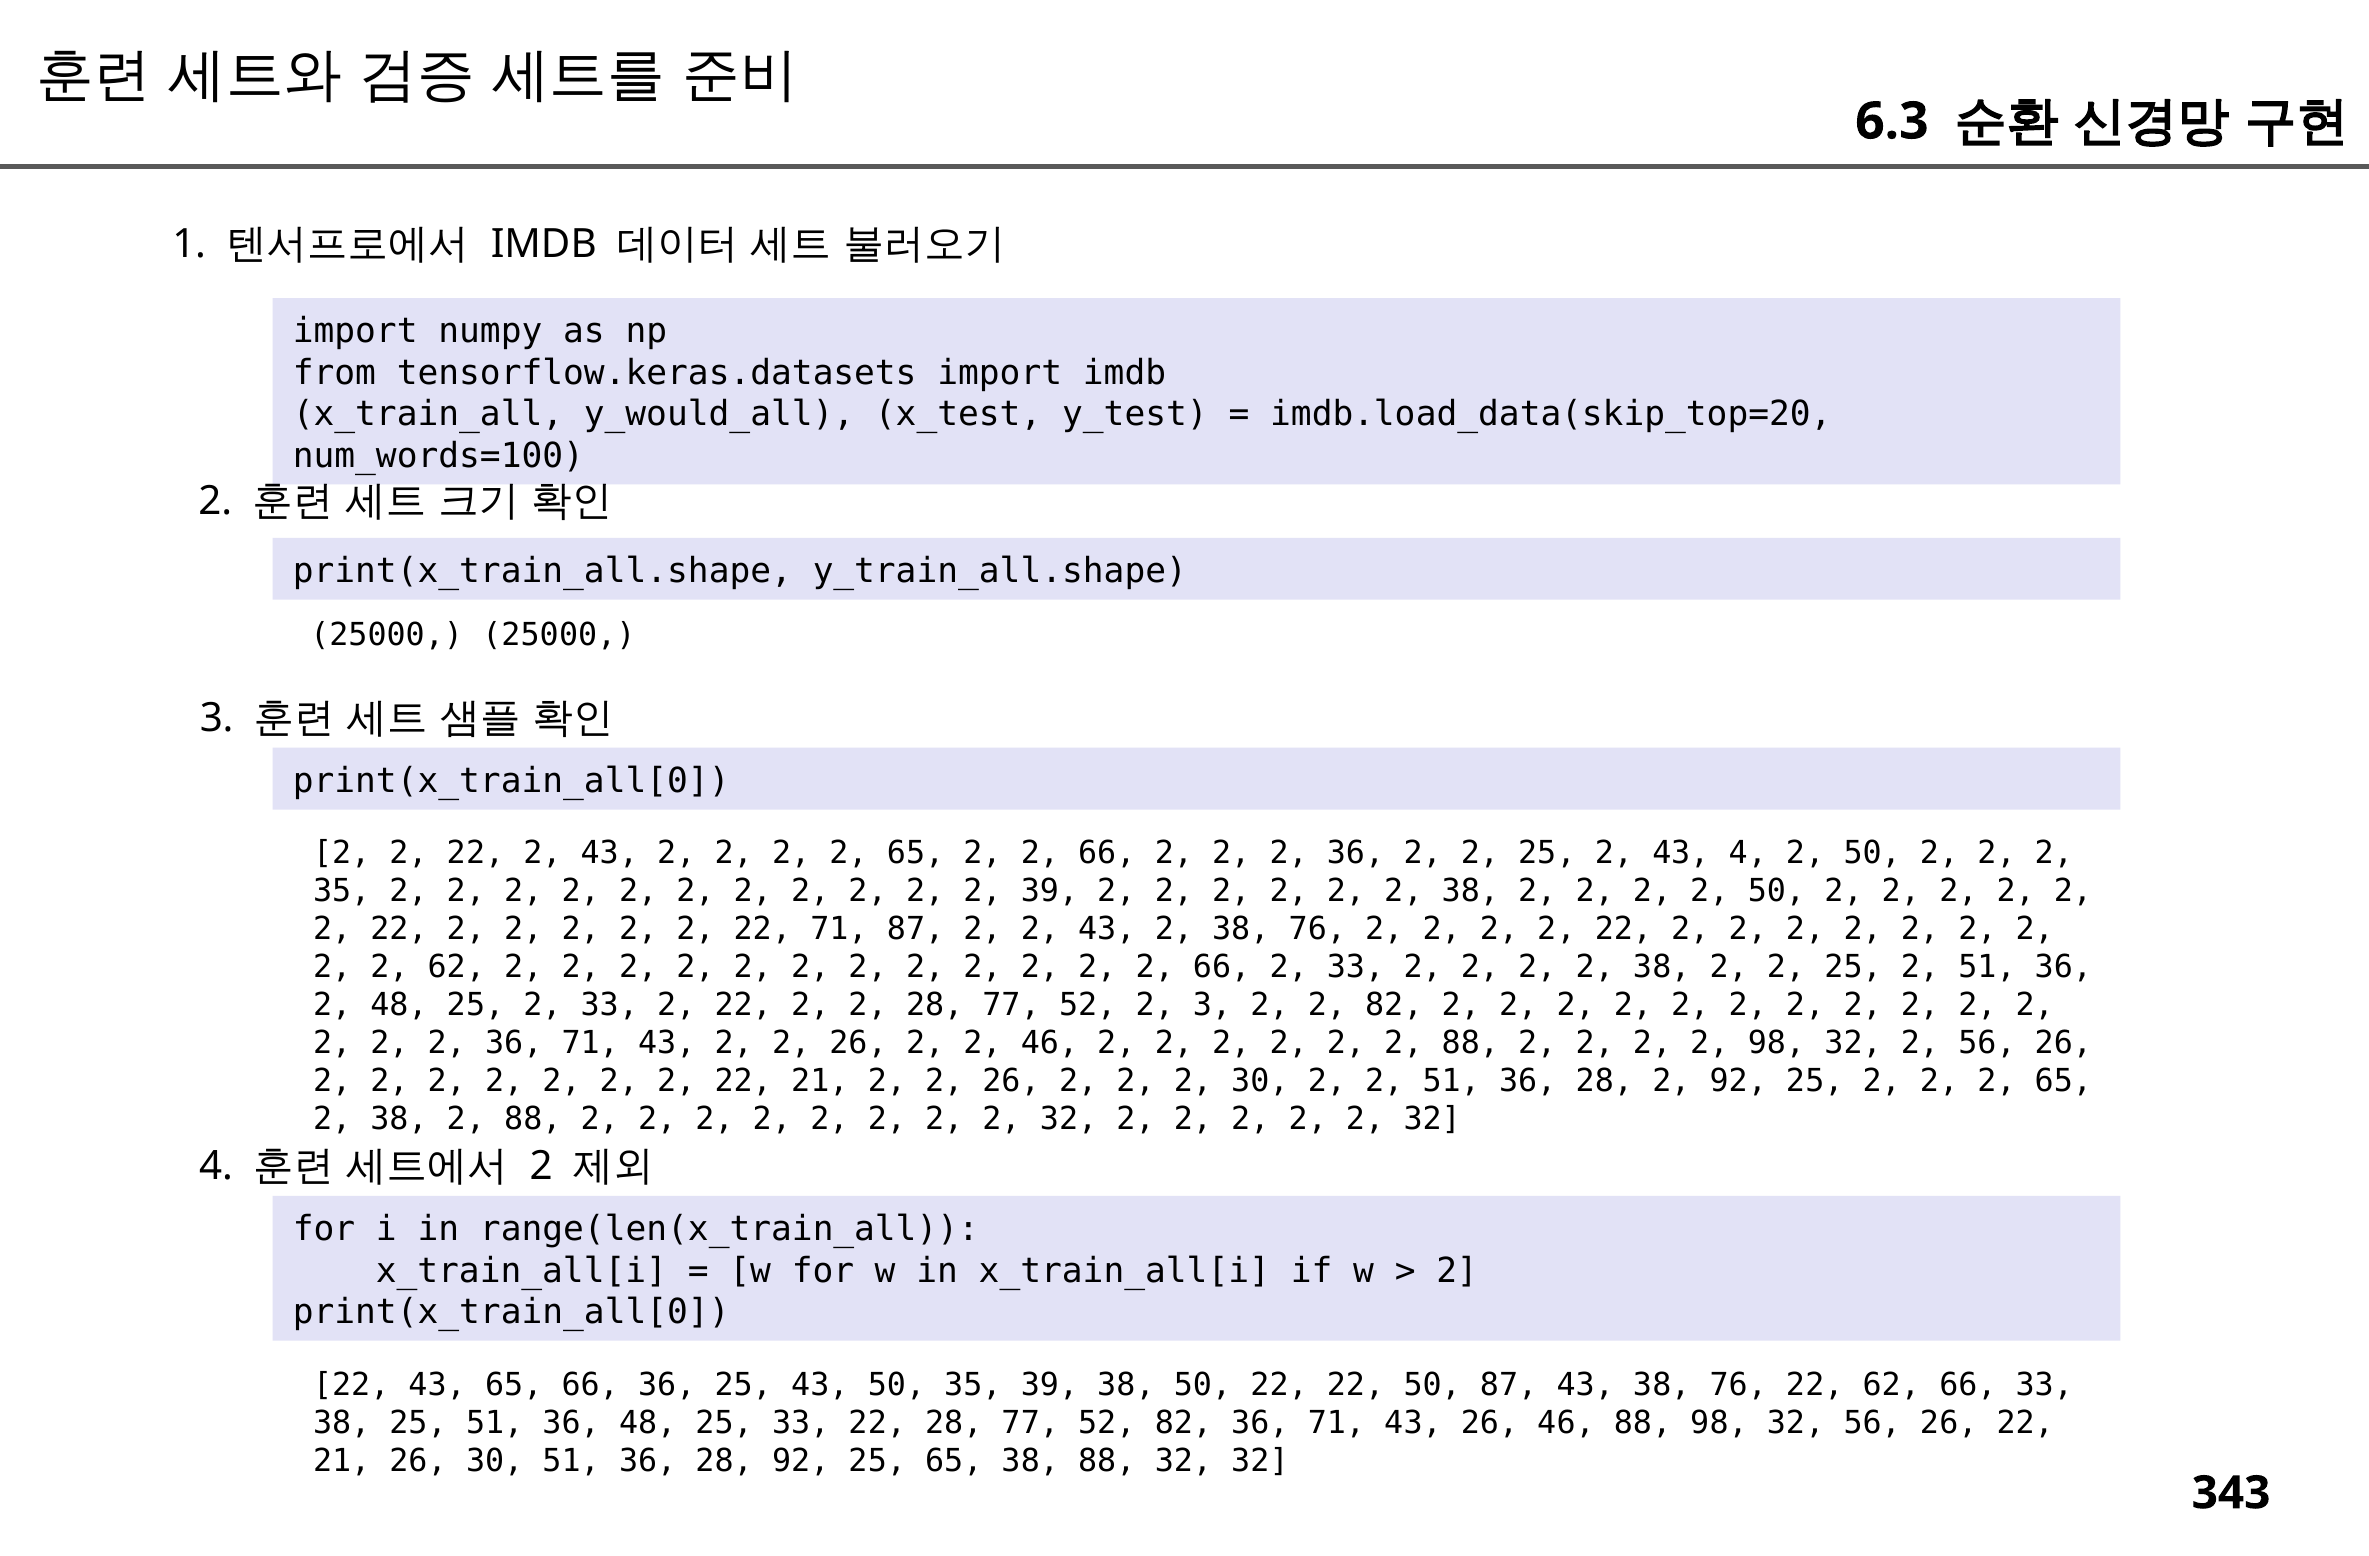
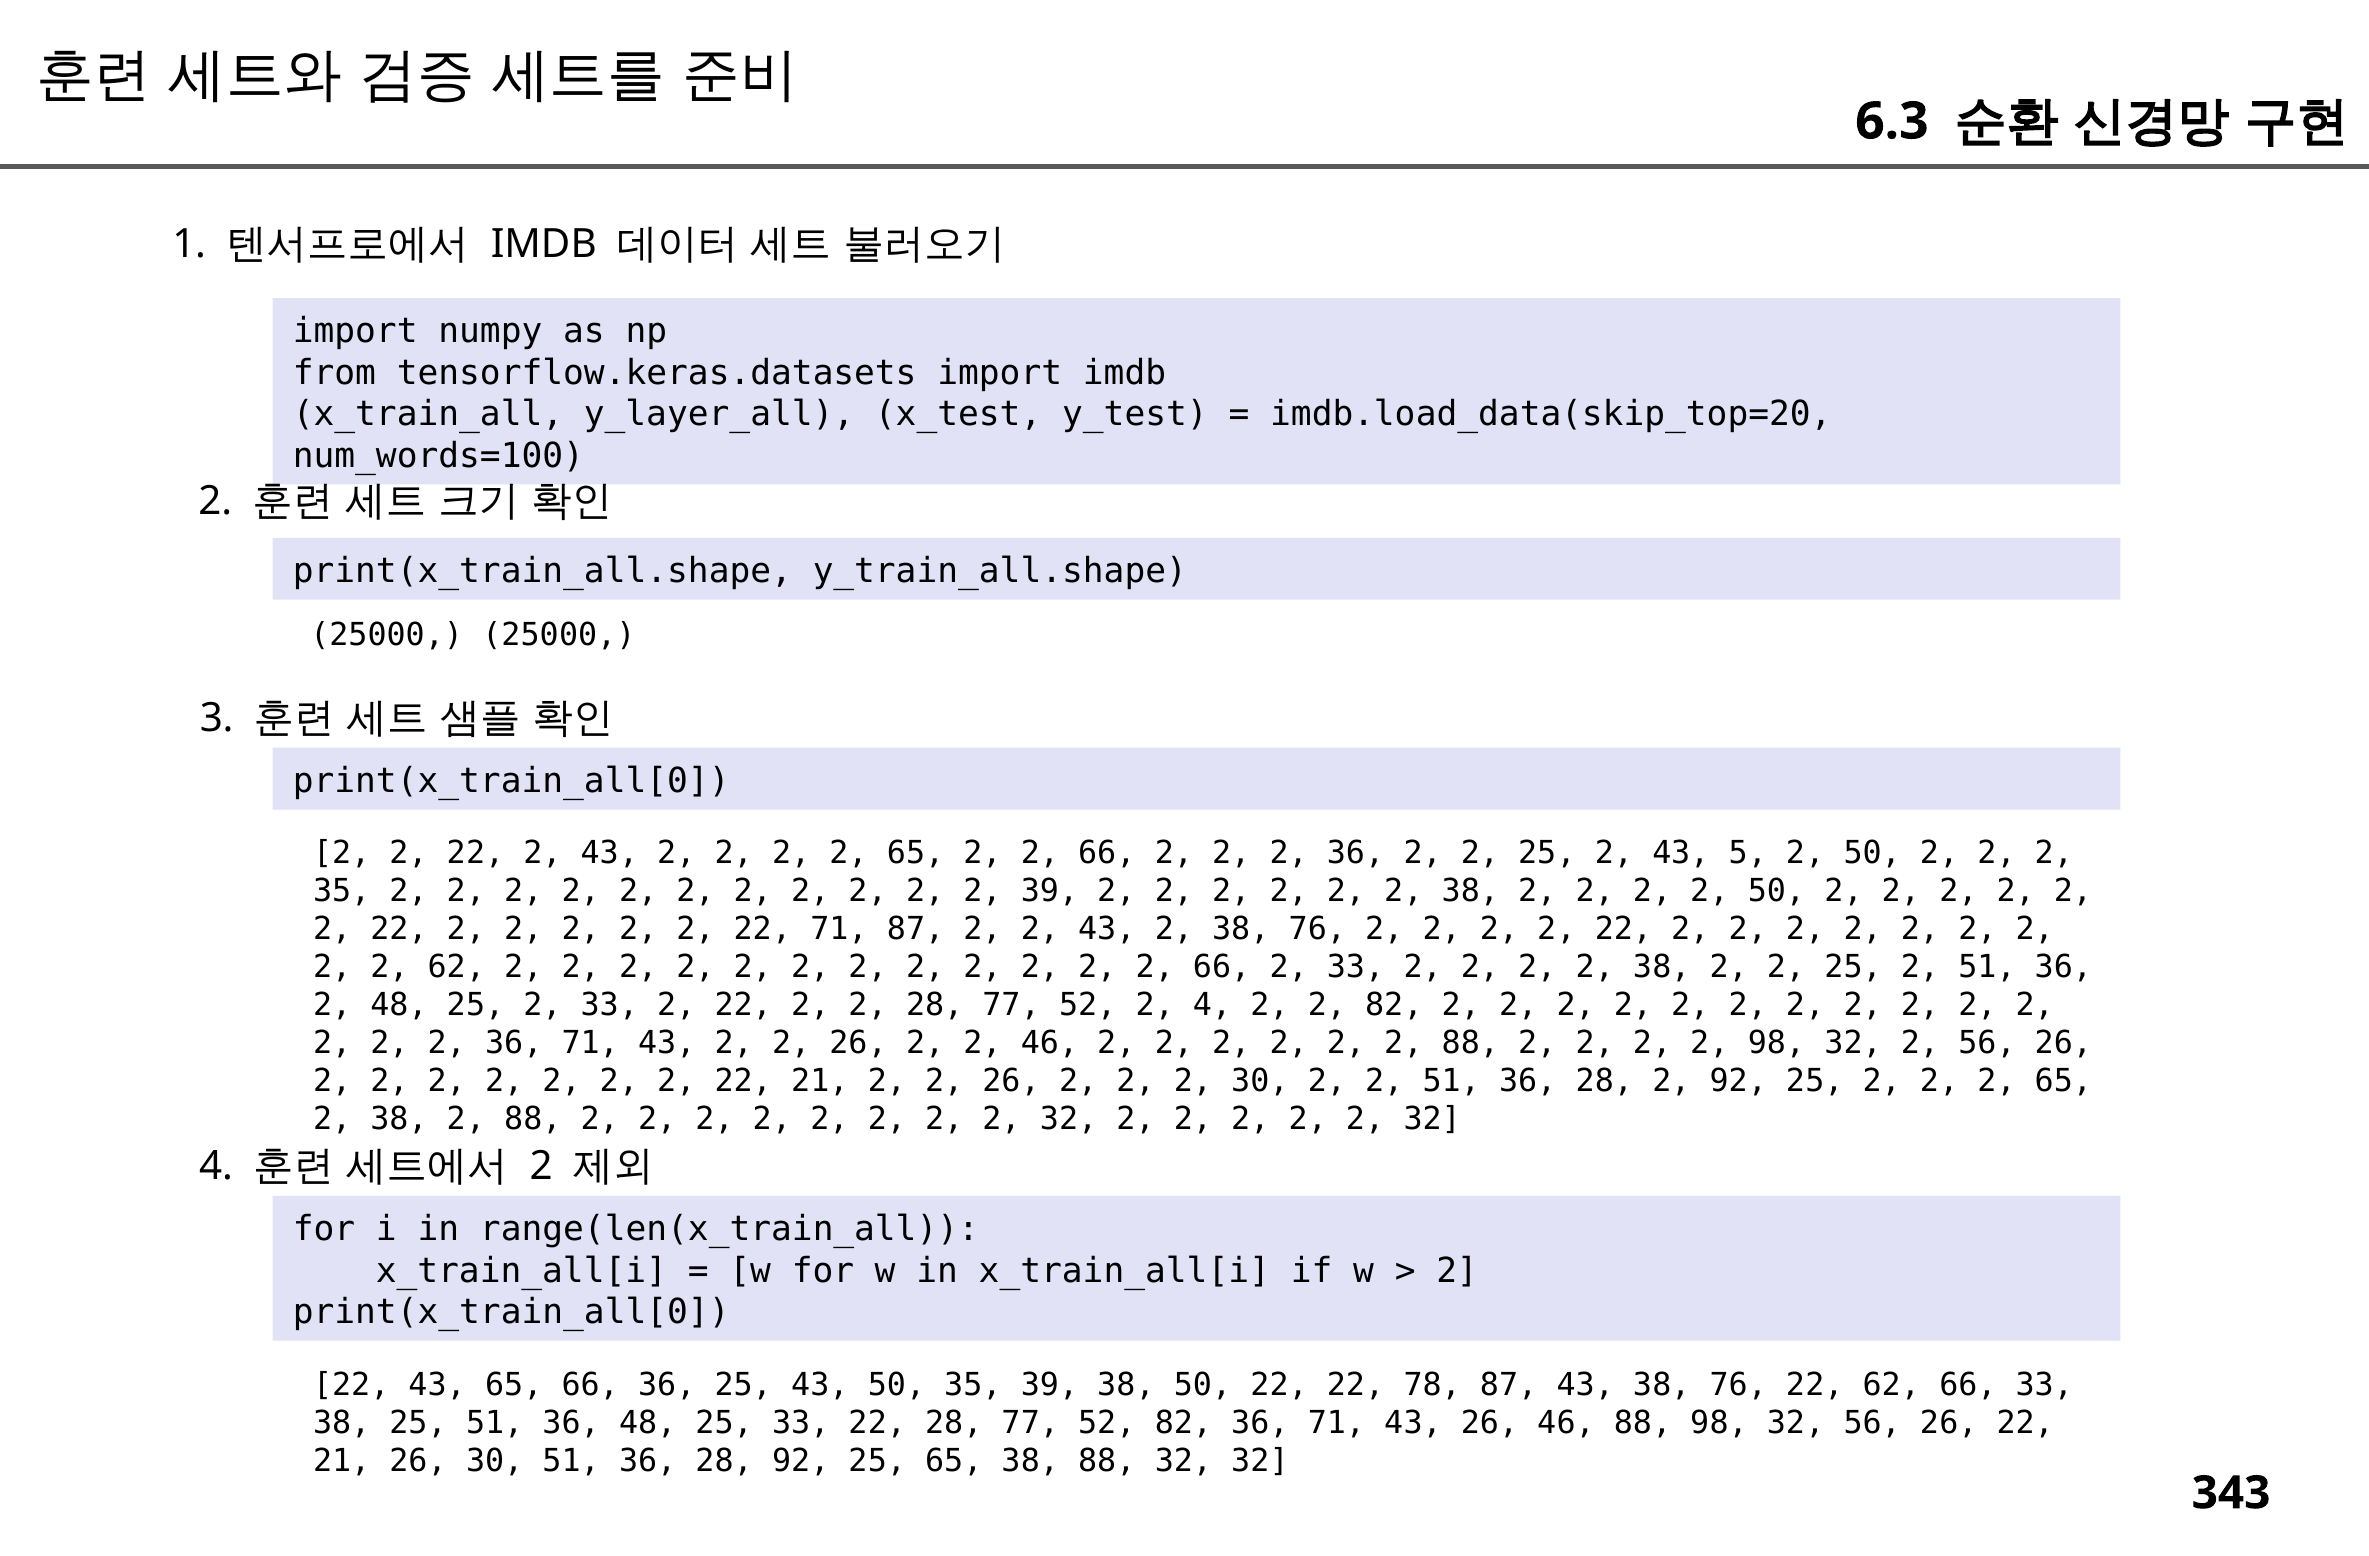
y_would_all: y_would_all -> y_layer_all (719, 414)
43 4: 4 -> 5 (1748, 853)
2 3: 3 -> 4 (1212, 1005)
22 50: 50 -> 78 (1432, 1385)
